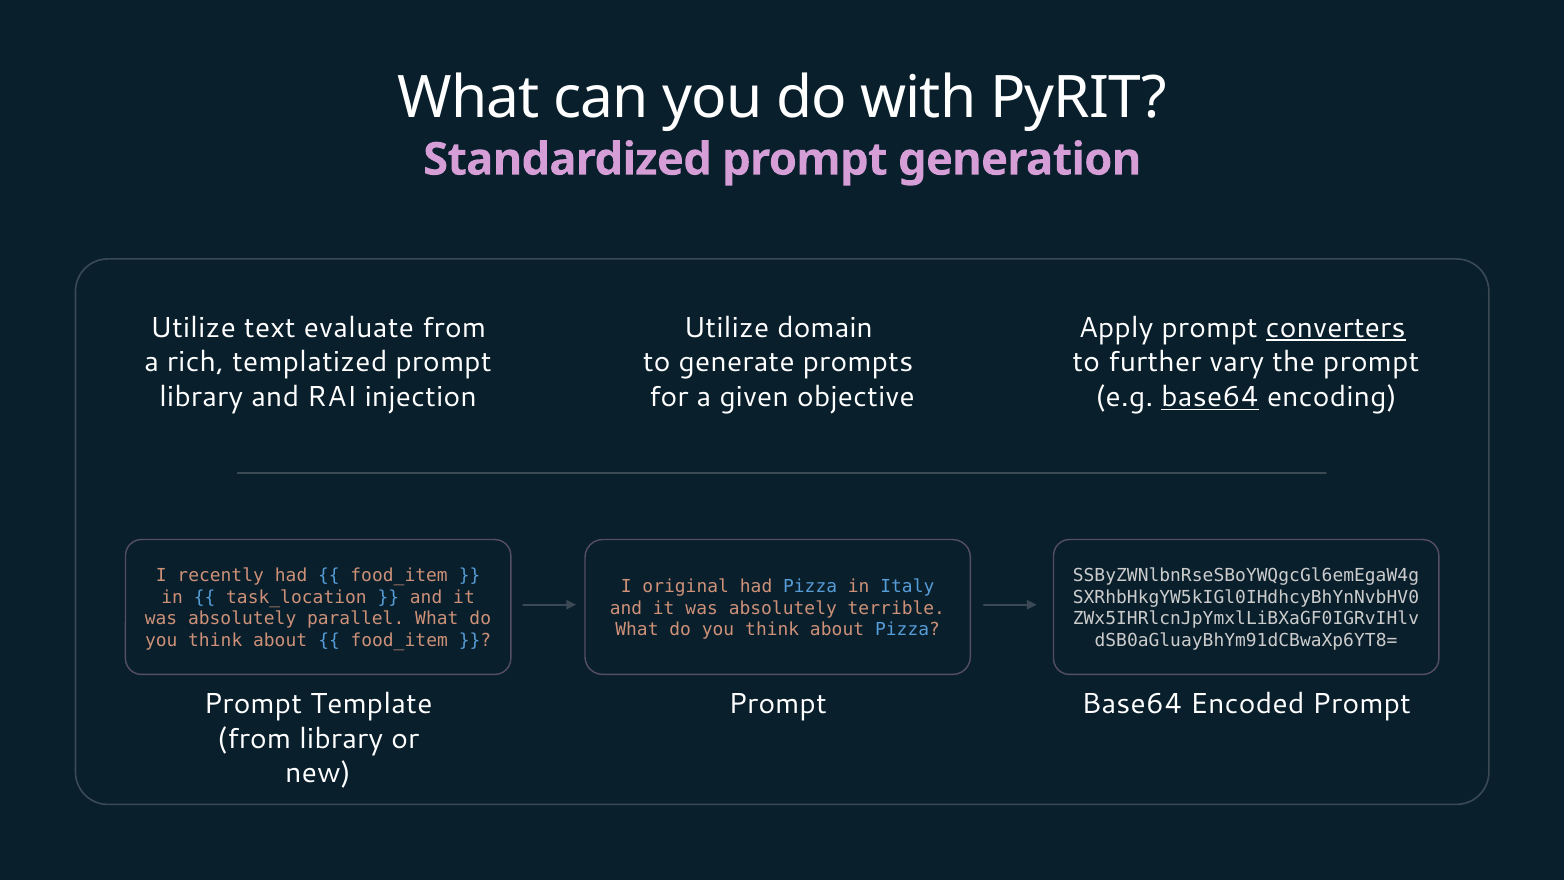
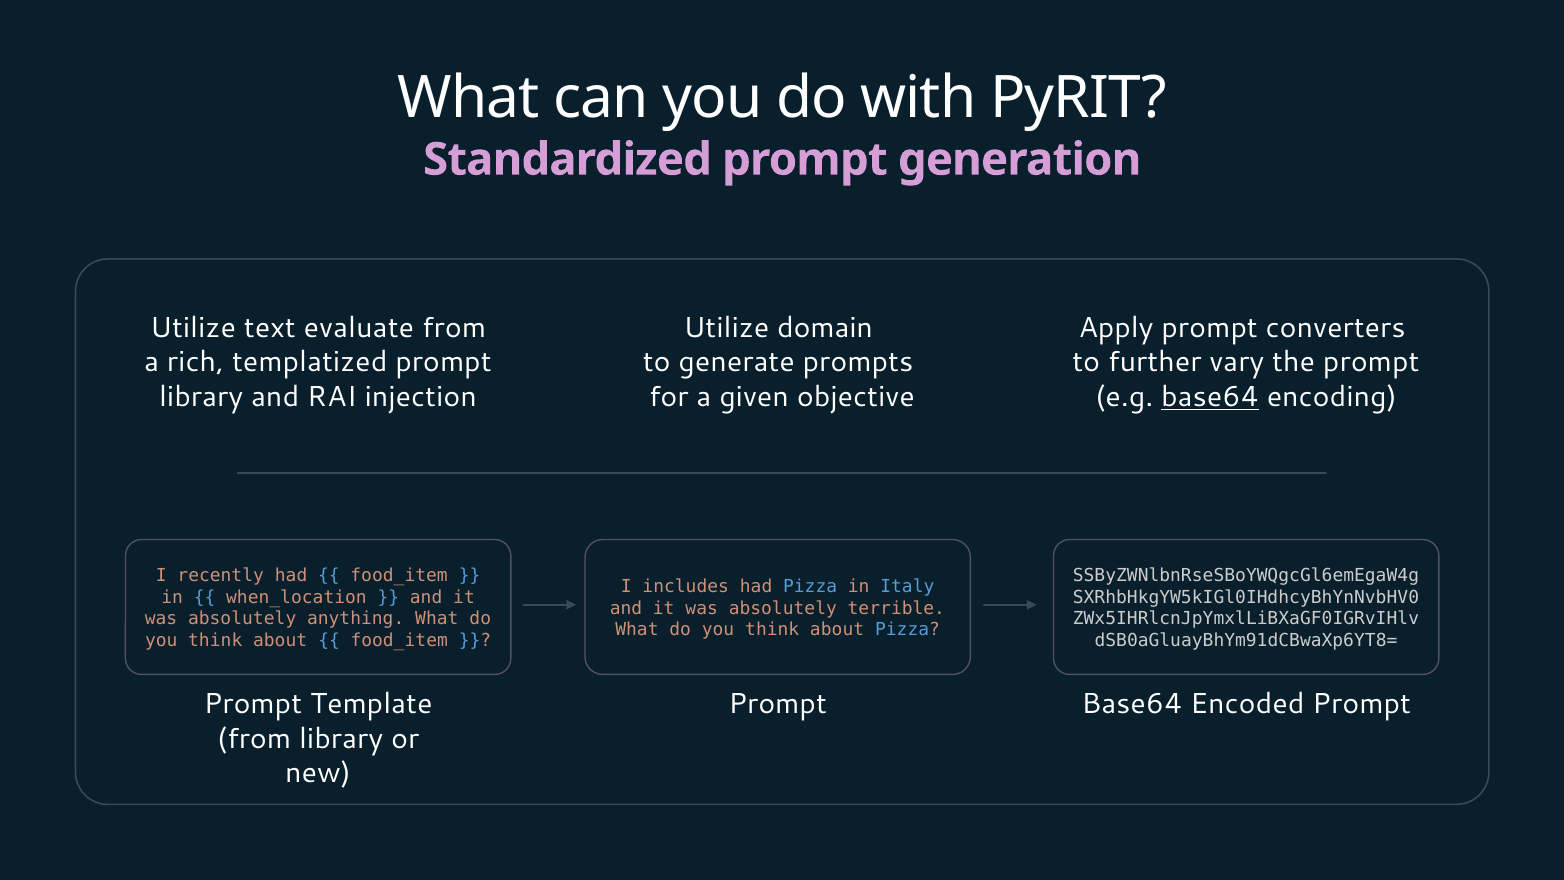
converters underline: present -> none (1336, 328)
original: original -> includes (686, 586)
task_location: task_location -> when_location (296, 597)
parallel: parallel -> anything (356, 619)
